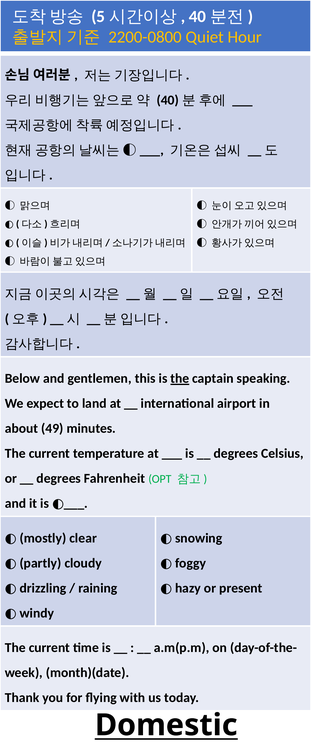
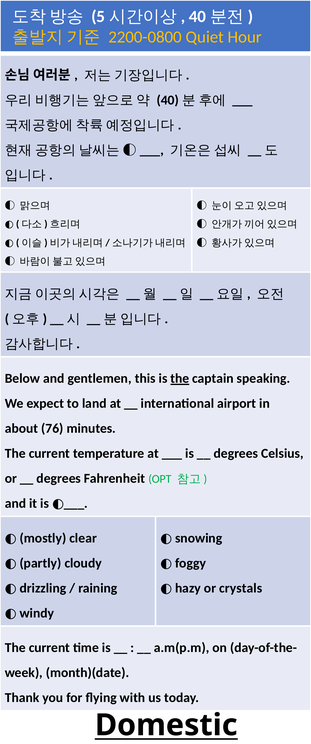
49: 49 -> 76 (52, 428)
present: present -> crystals (241, 588)
